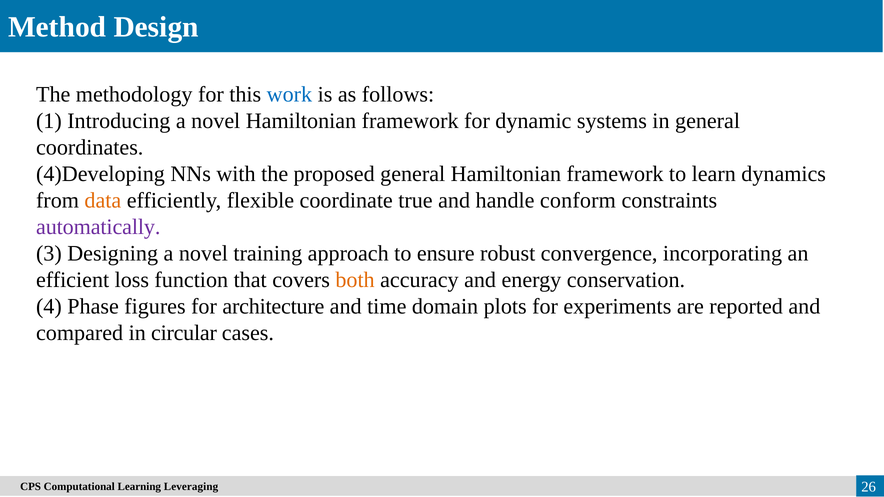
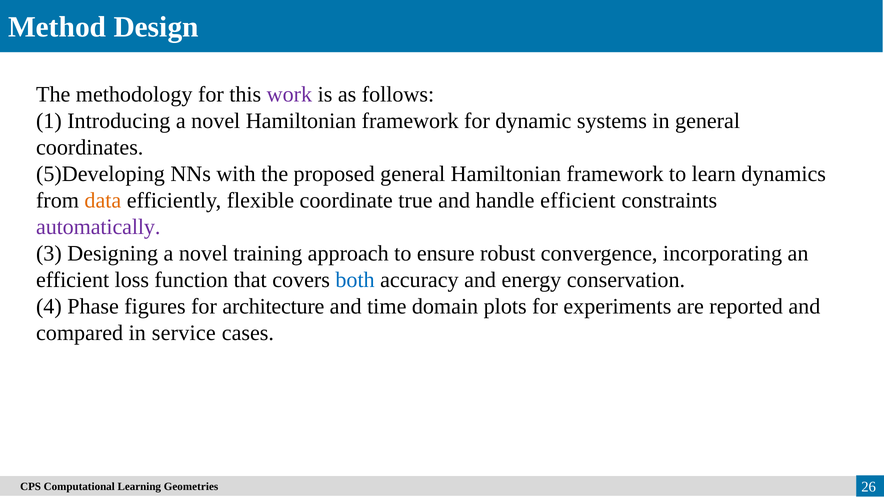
work colour: blue -> purple (289, 94)
4)Developing: 4)Developing -> 5)Developing (100, 174)
handle conform: conform -> efficient (578, 200)
both colour: orange -> blue (355, 280)
circular: circular -> service (184, 333)
Leveraging: Leveraging -> Geometries (191, 487)
